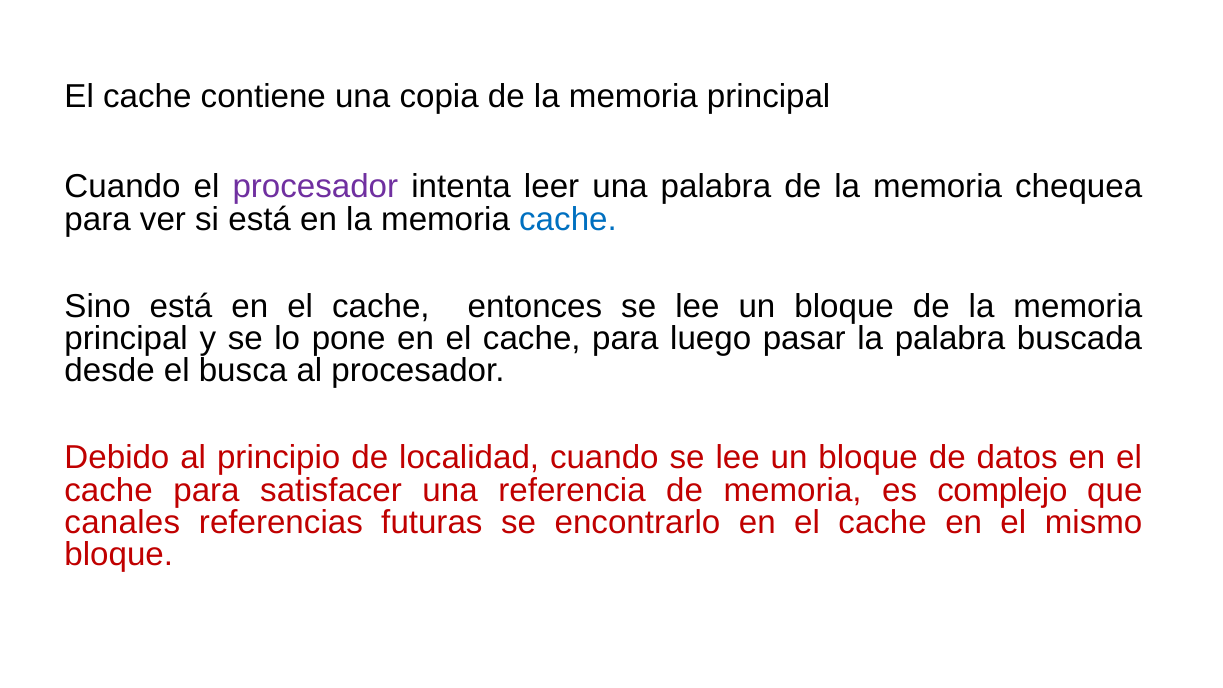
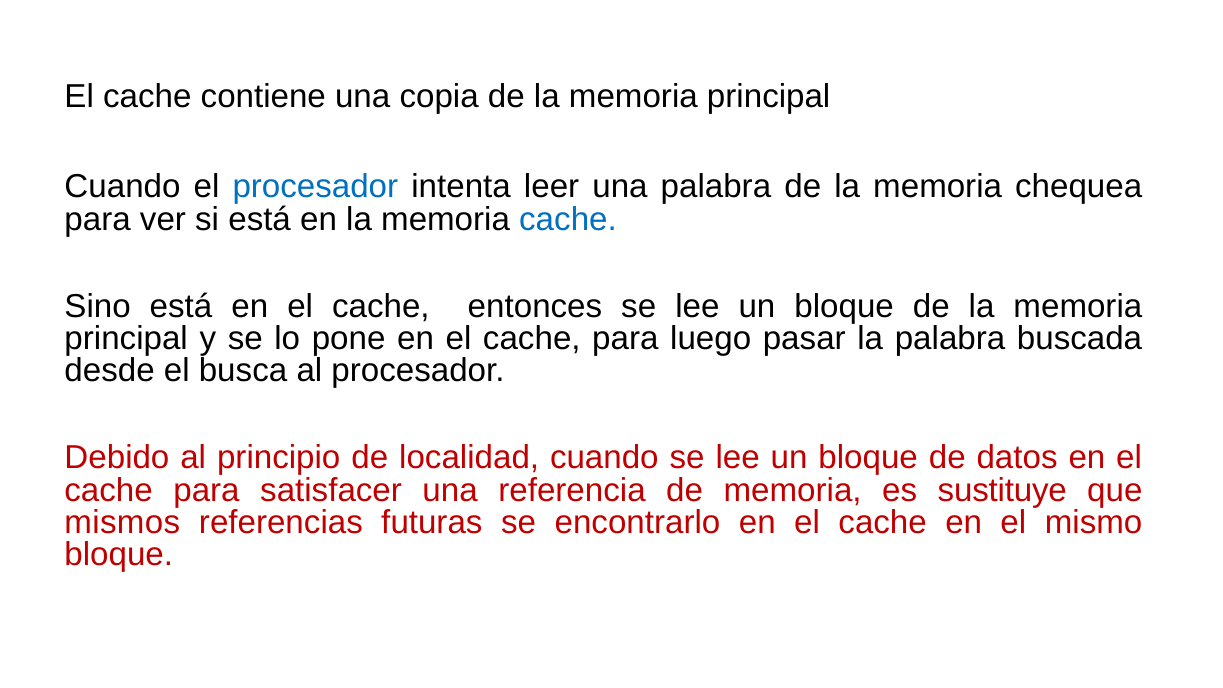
procesador colour: purple -> blue (315, 187)
complejo: complejo -> sustituye (1002, 490)
canales: canales -> mismos (122, 522)
